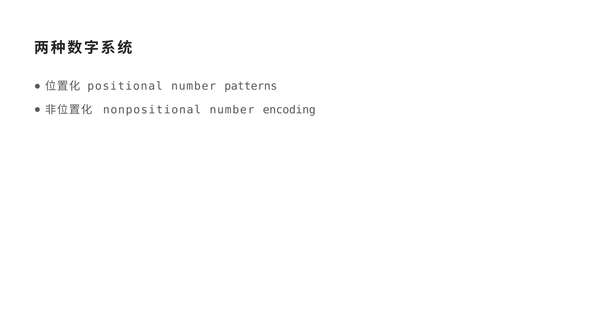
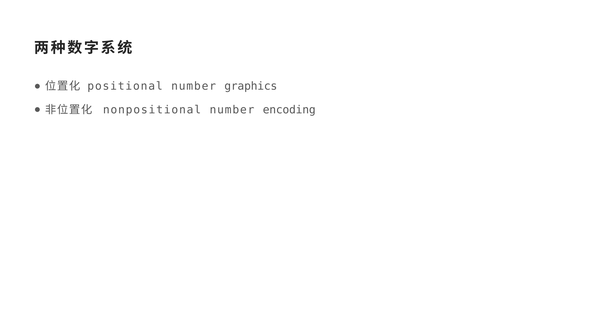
patterns: patterns -> graphics (251, 86)
